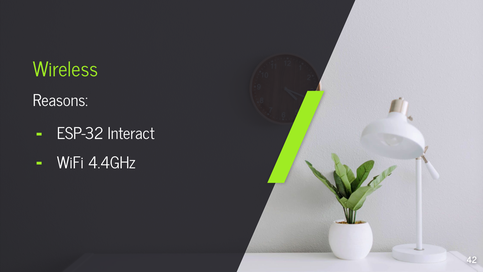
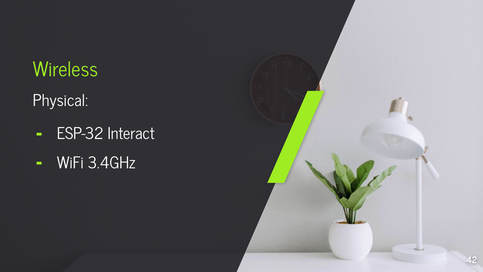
Reasons: Reasons -> Physical (60, 101)
4.4GHz: 4.4GHz -> 3.4GHz (112, 163)
